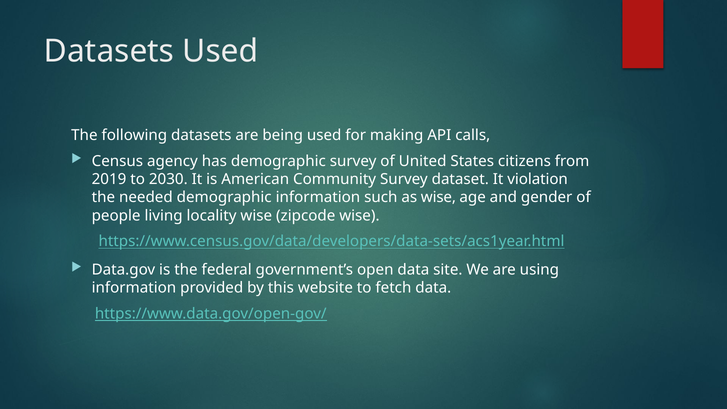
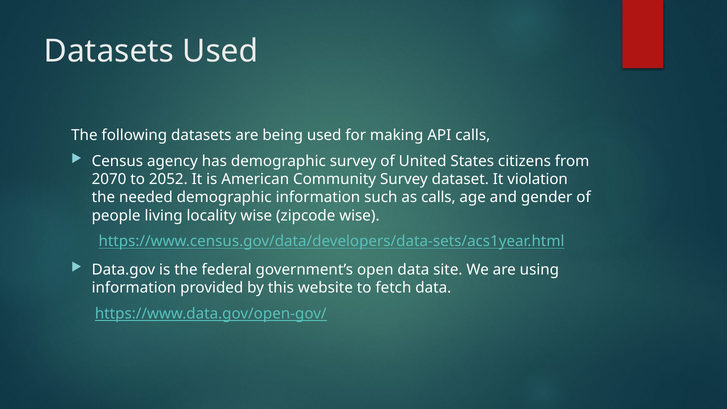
2019: 2019 -> 2070 (109, 179)
2030: 2030 -> 2052 (168, 179)
as wise: wise -> calls (438, 197)
